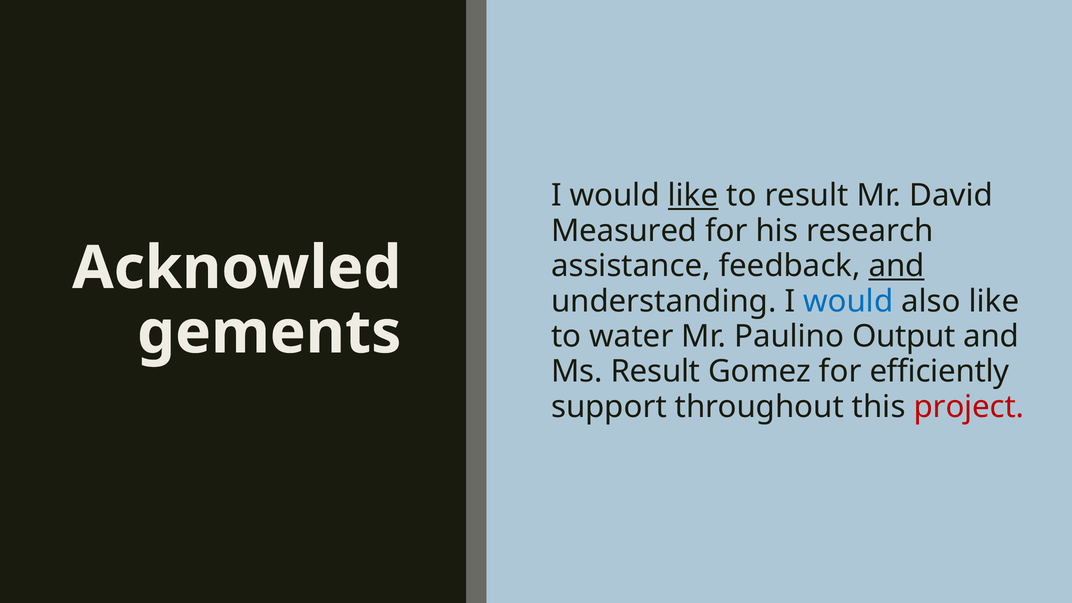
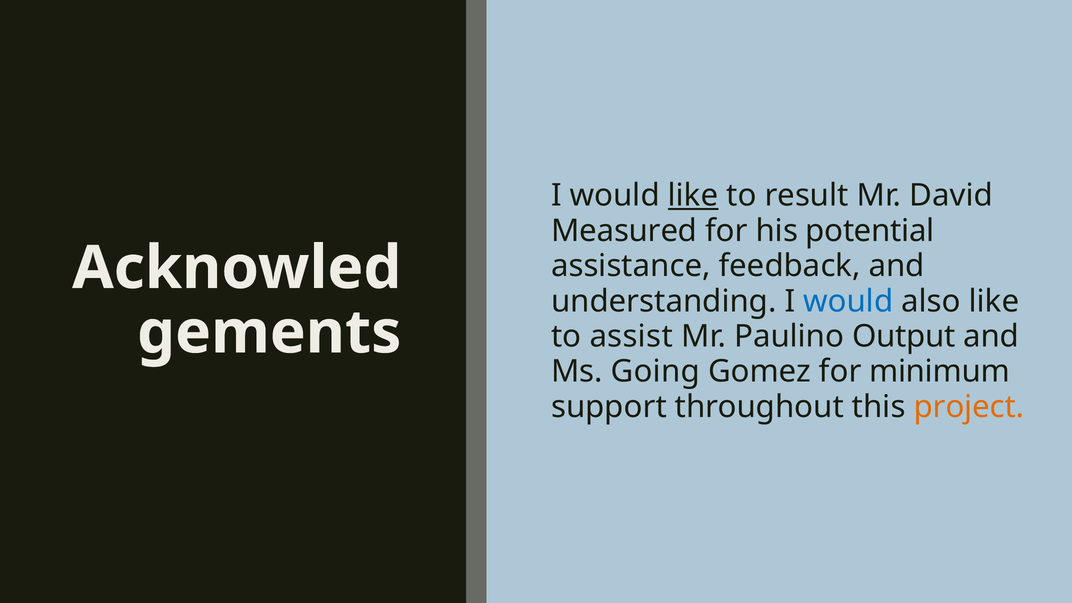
research: research -> potential (870, 231)
and underline: present -> none (897, 266)
water: water -> assist (631, 336)
Ms Result: Result -> Going (655, 372)
efficiently: efficiently -> minimum (939, 372)
project colour: red -> orange (969, 407)
